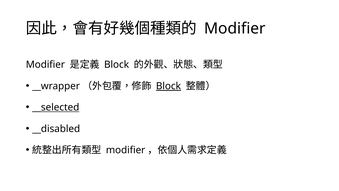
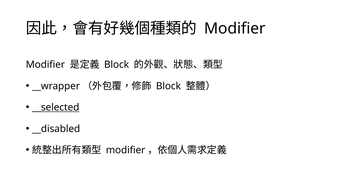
Block underline: present -> none (168, 86)
